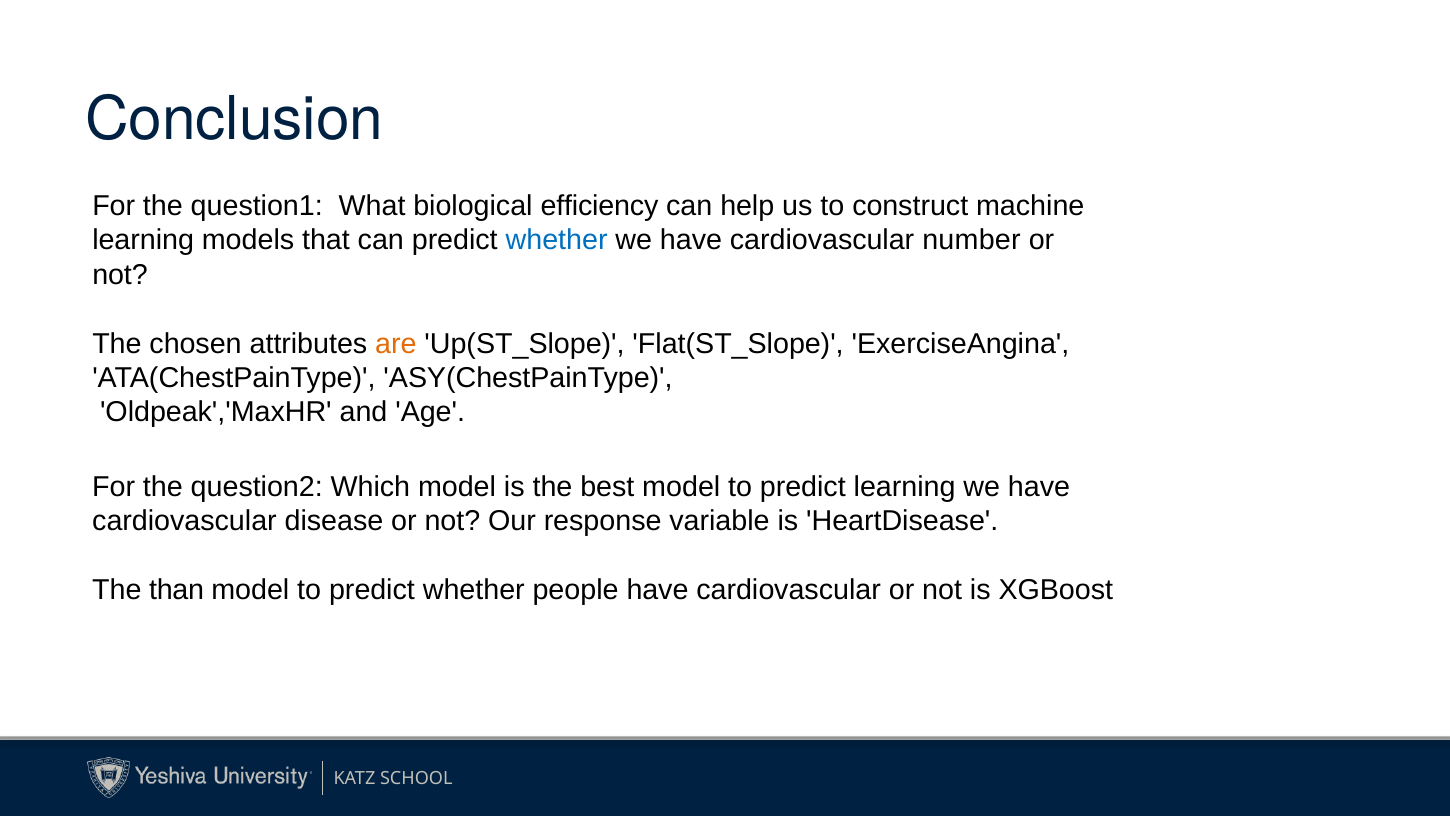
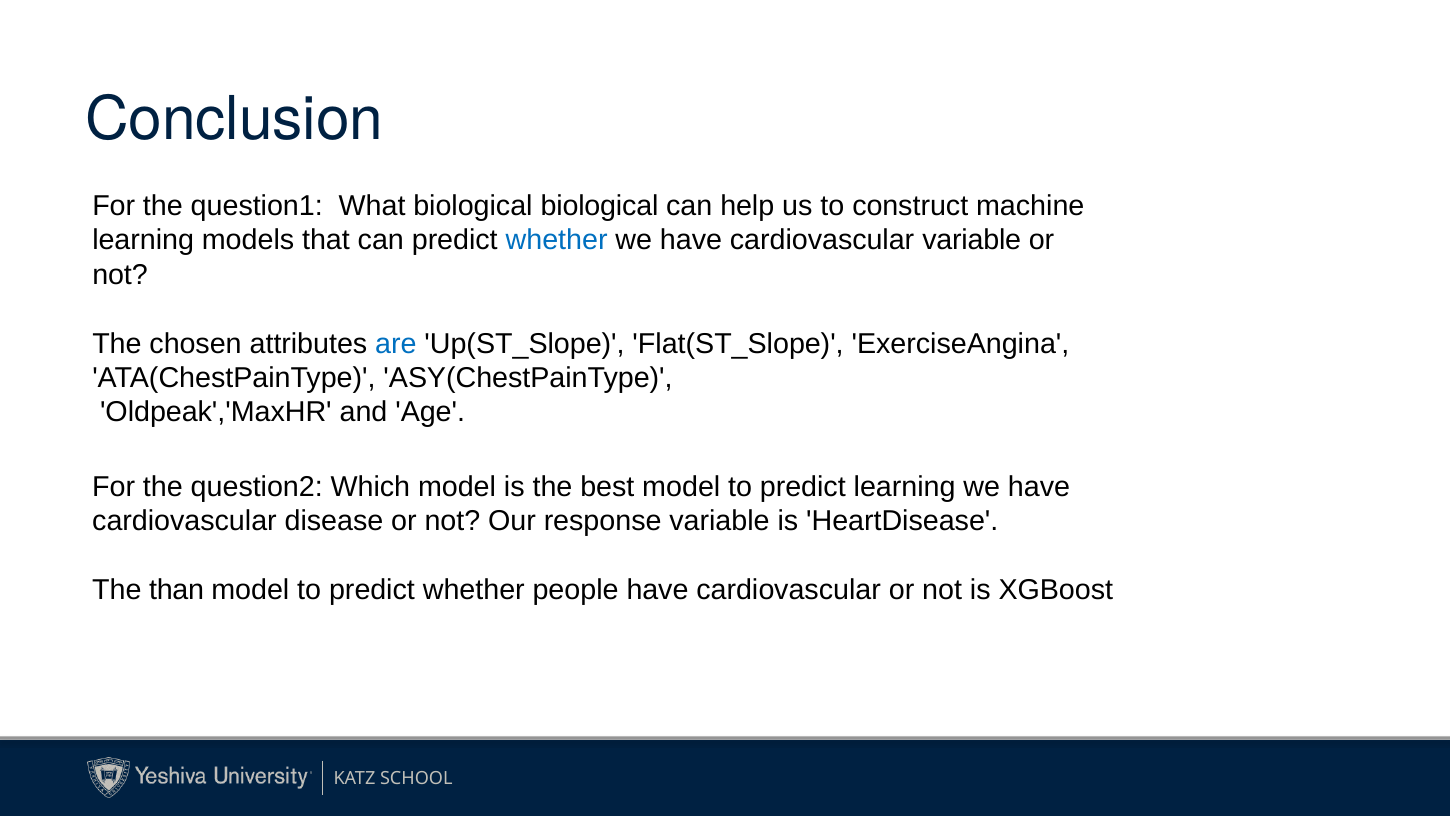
biological efficiency: efficiency -> biological (600, 206)
cardiovascular number: number -> variable (972, 240)
are colour: orange -> blue (396, 343)
